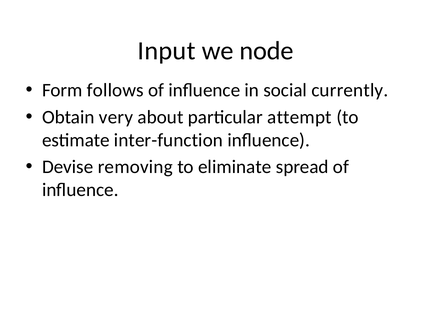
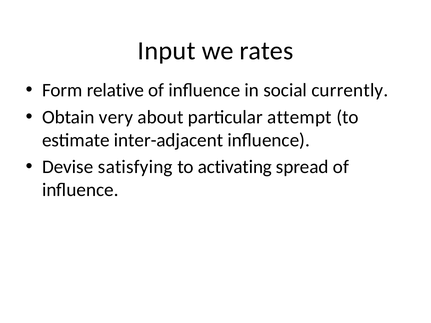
node: node -> rates (266, 51)
follows: follows -> relative (116, 90)
inter-function: inter-function -> inter-adjacent (169, 140)
removing: removing -> satisfying (135, 167)
eliminate: eliminate -> activating (235, 167)
